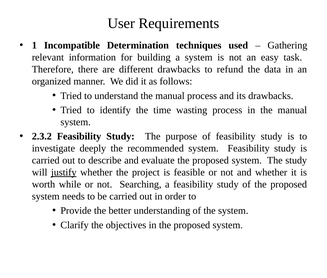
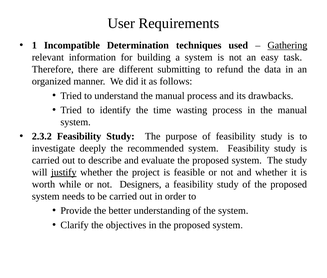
Gathering underline: none -> present (287, 45)
different drawbacks: drawbacks -> submitting (179, 69)
Searching: Searching -> Designers (140, 184)
